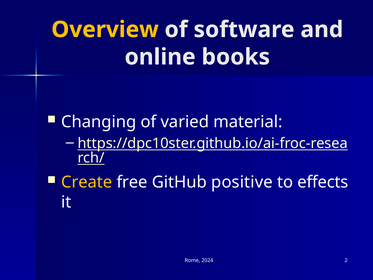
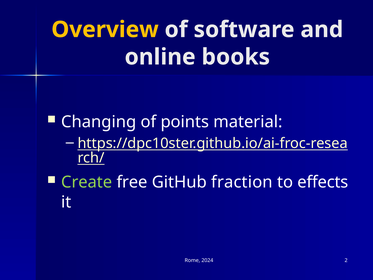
varied: varied -> points (185, 122)
Create colour: yellow -> light green (87, 182)
positive: positive -> fraction (242, 182)
